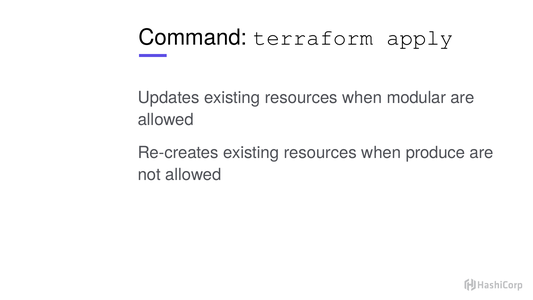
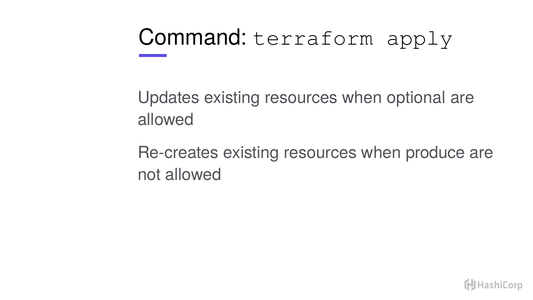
modular: modular -> optional (416, 98)
